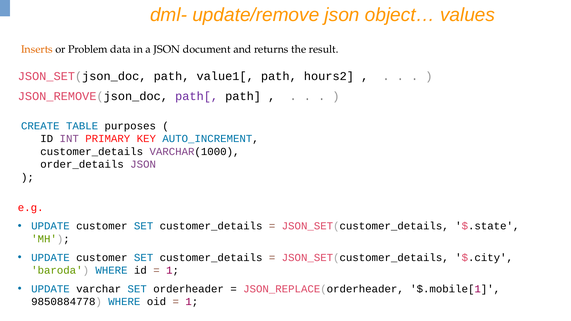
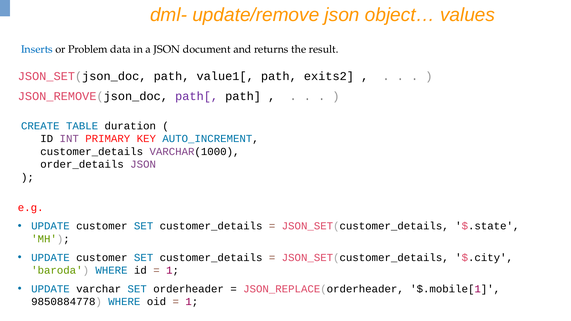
Inserts colour: orange -> blue (37, 49)
hours2: hours2 -> exits2 (329, 76)
purposes: purposes -> duration (130, 126)
